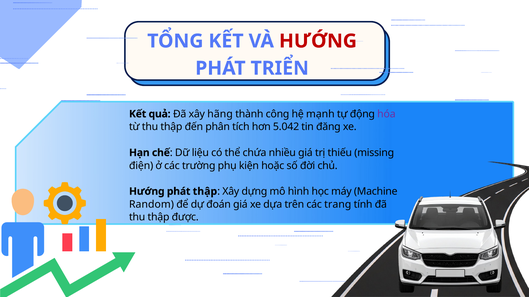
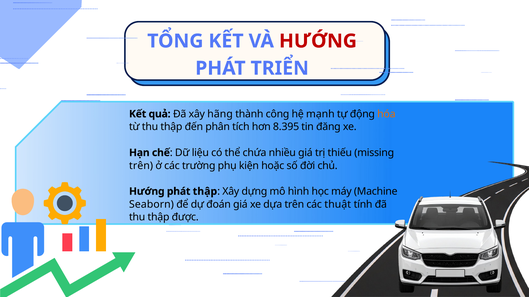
hóa colour: purple -> orange (386, 114)
5.042: 5.042 -> 8.395 (286, 127)
điện: điện -> trên (141, 166)
Random: Random -> Seaborn (151, 205)
trang: trang -> thuật (338, 205)
